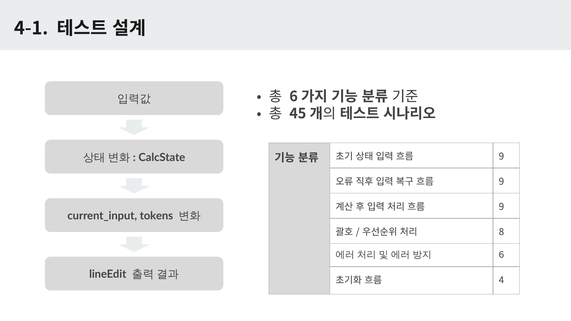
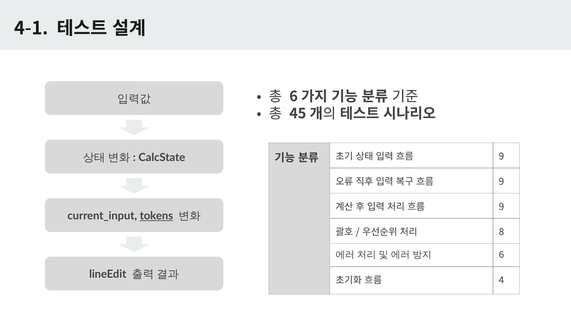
tokens underline: none -> present (156, 216)
